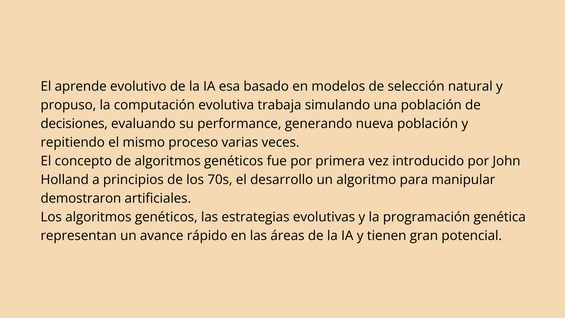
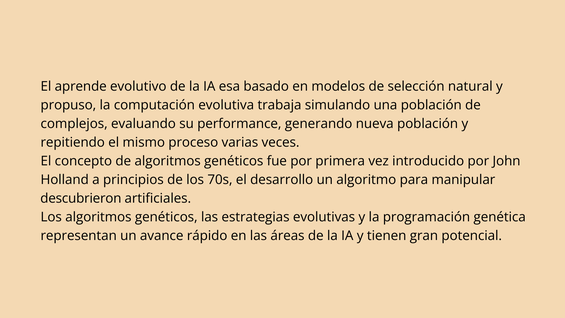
decisiones: decisiones -> complejos (74, 124)
demostraron: demostraron -> descubrieron (81, 198)
